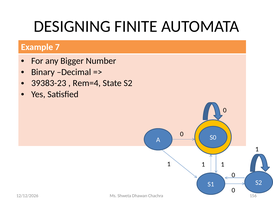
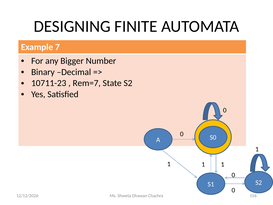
39383-23: 39383-23 -> 10711-23 (49, 83)
Rem=4: Rem=4 -> Rem=7 (87, 83)
